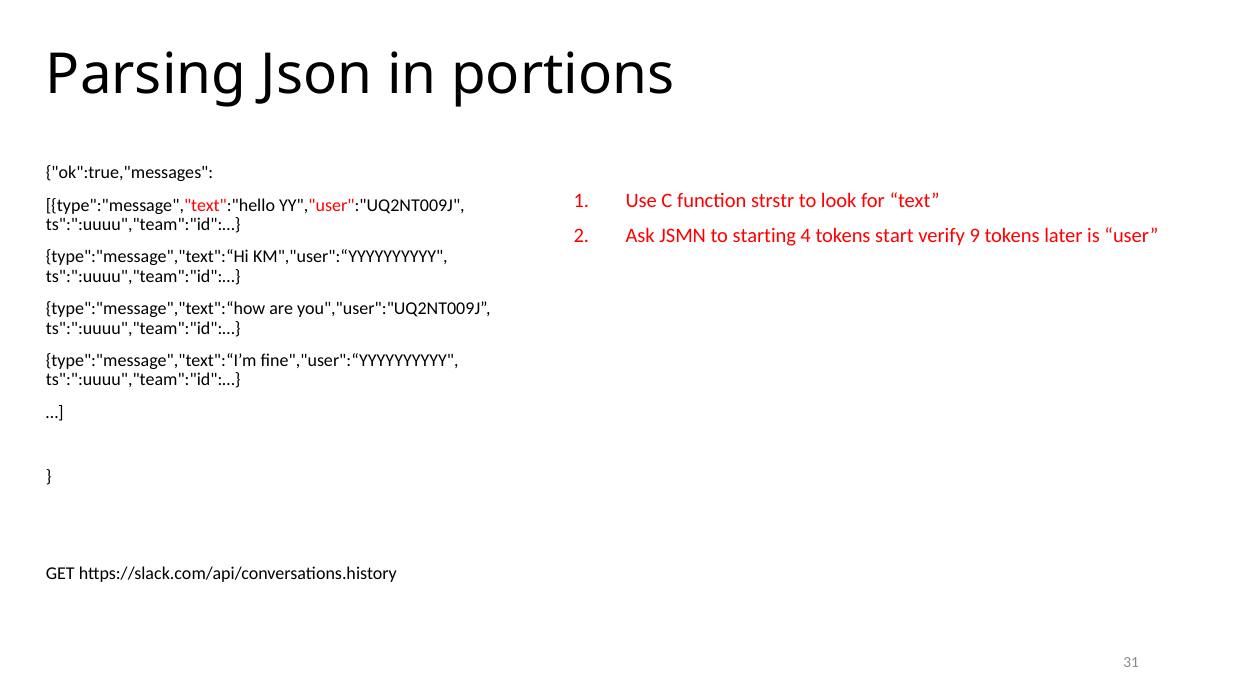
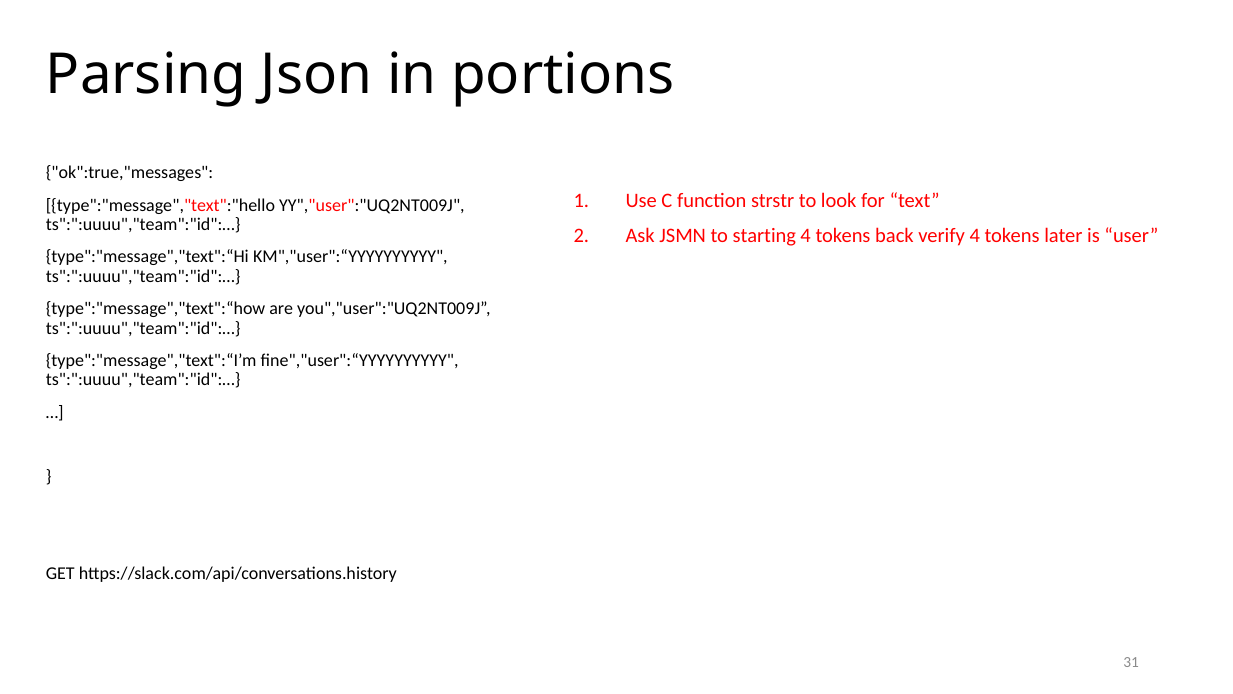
start: start -> back (894, 235)
verify 9: 9 -> 4 (975, 235)
